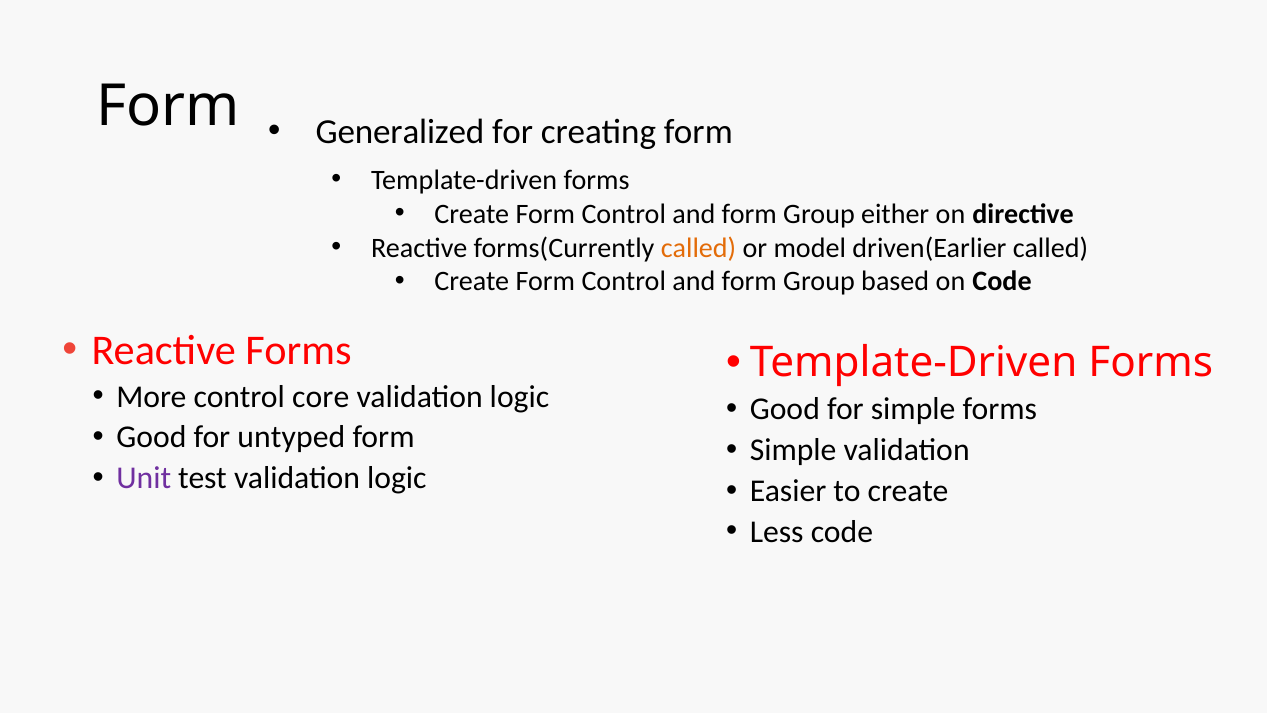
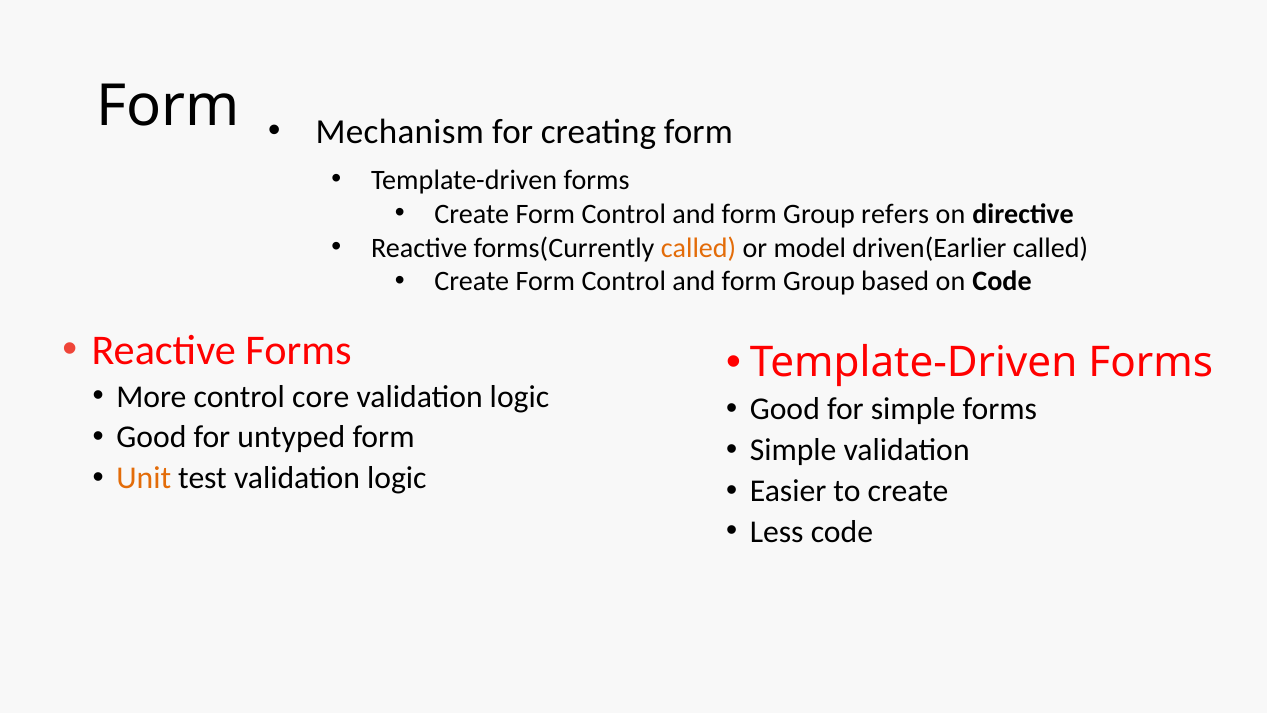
Generalized: Generalized -> Mechanism (400, 131)
either: either -> refers (895, 214)
Unit colour: purple -> orange (144, 478)
